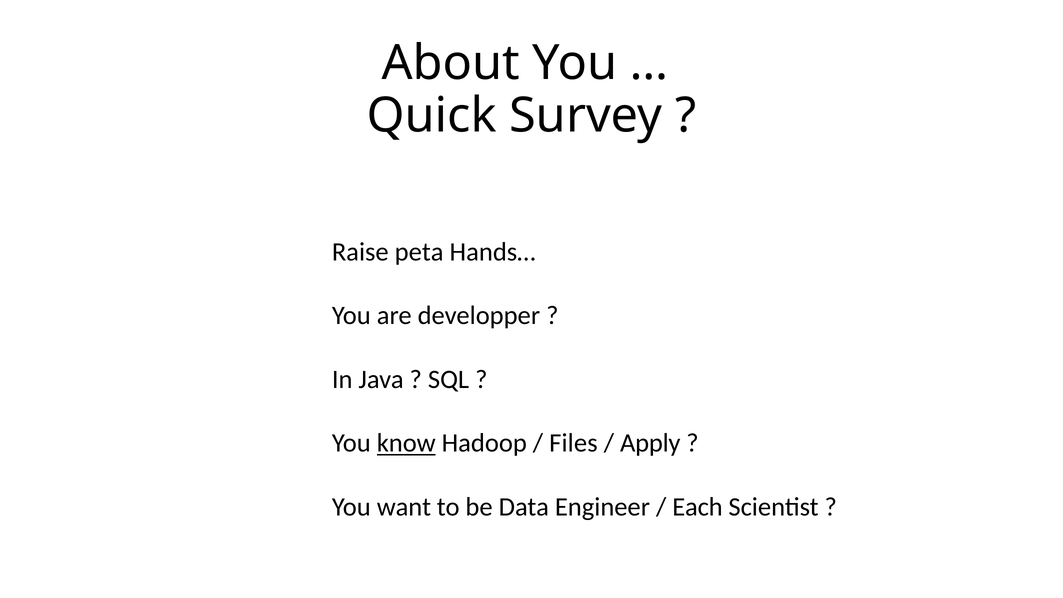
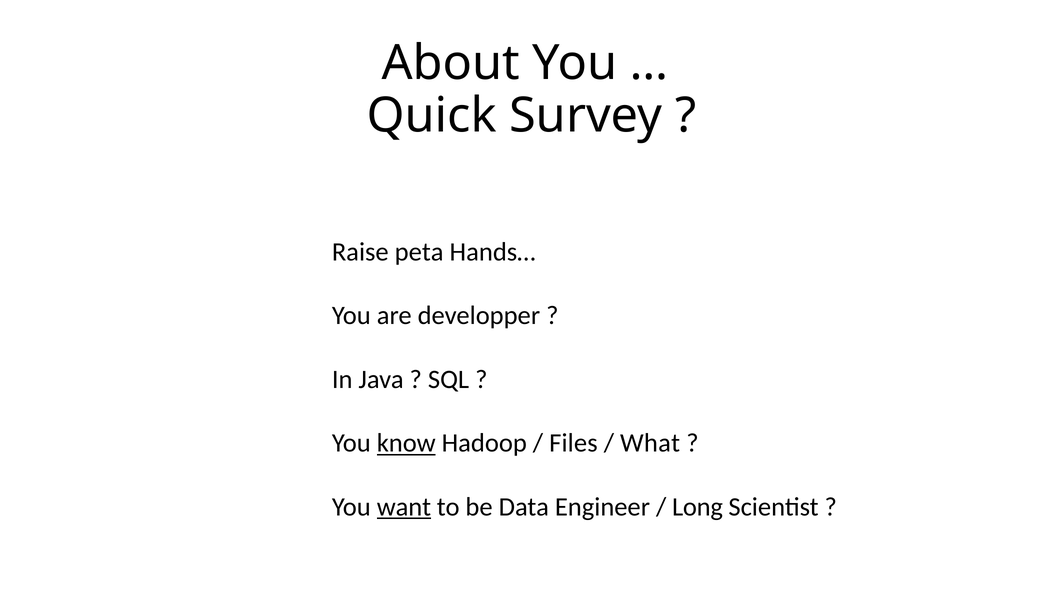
Apply: Apply -> What (650, 443)
want underline: none -> present (404, 507)
Each: Each -> Long (697, 507)
